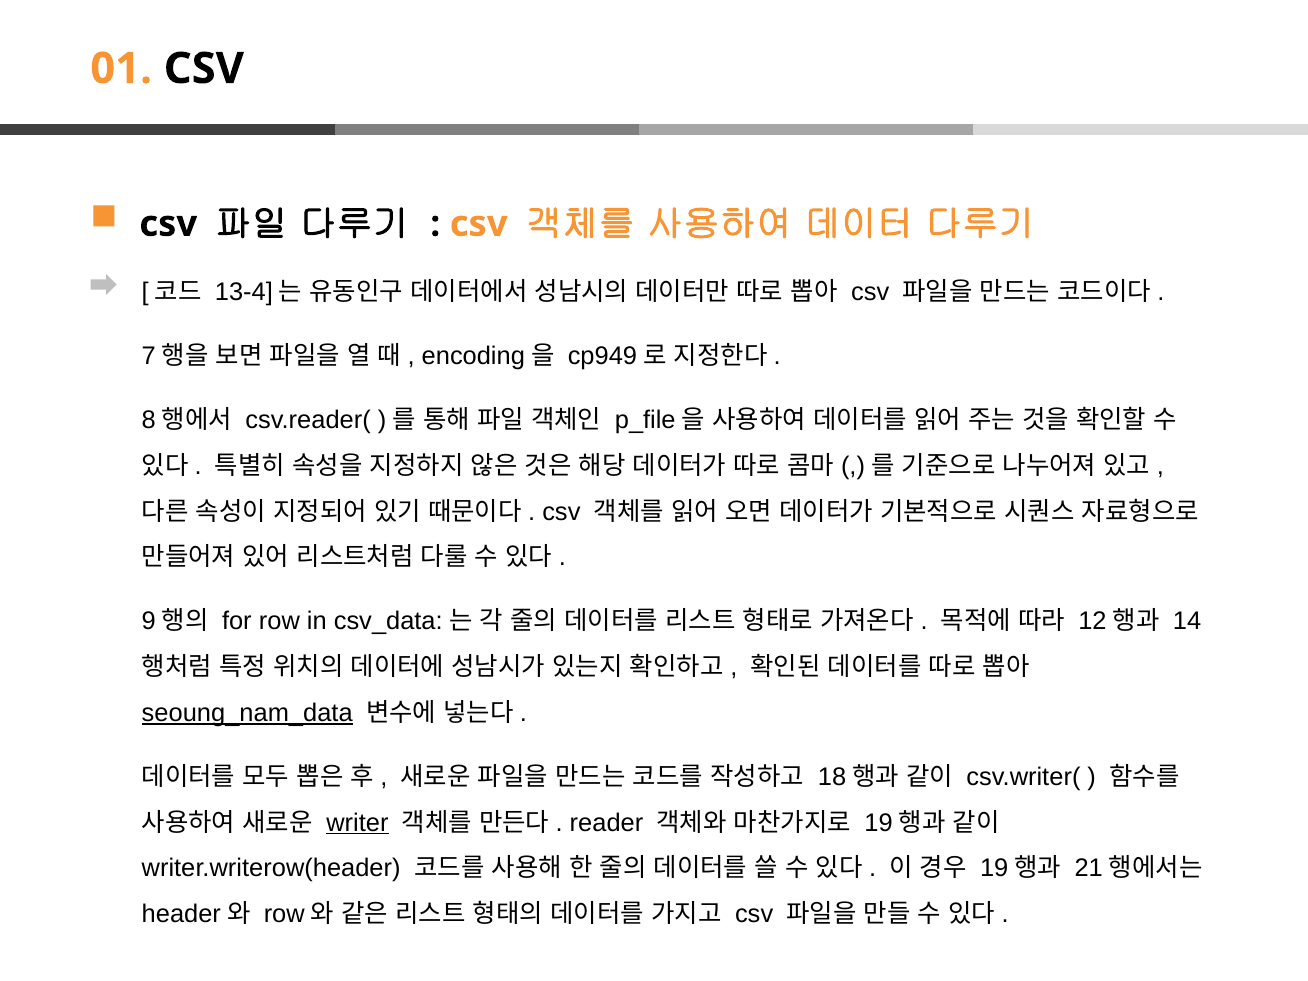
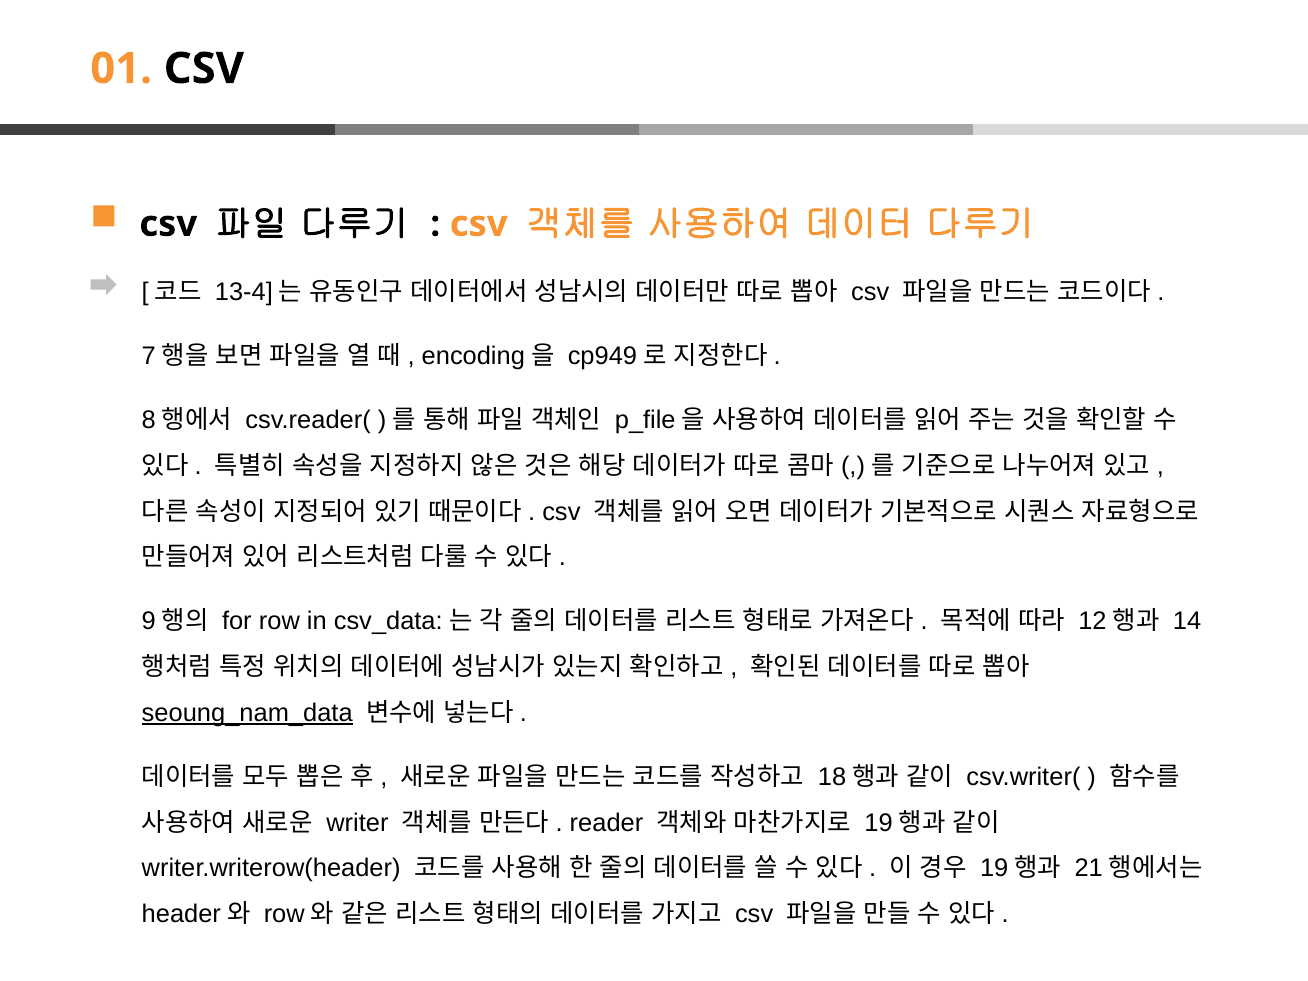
writer underline: present -> none (357, 823)
